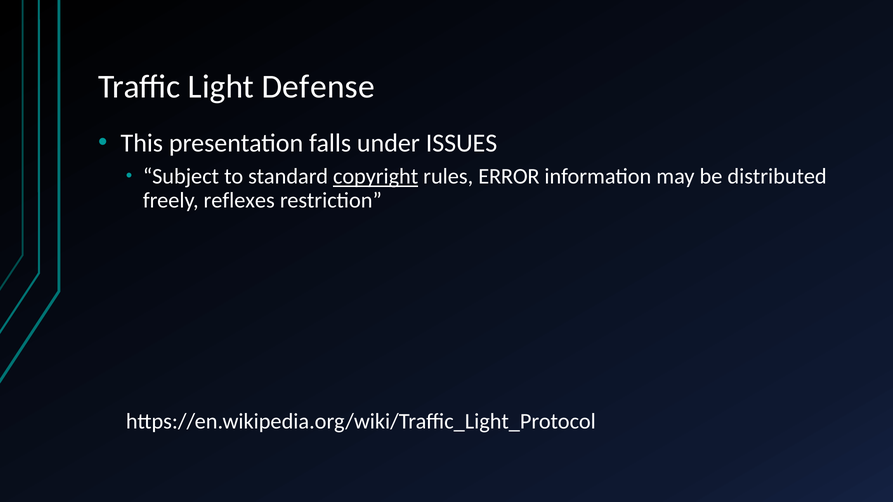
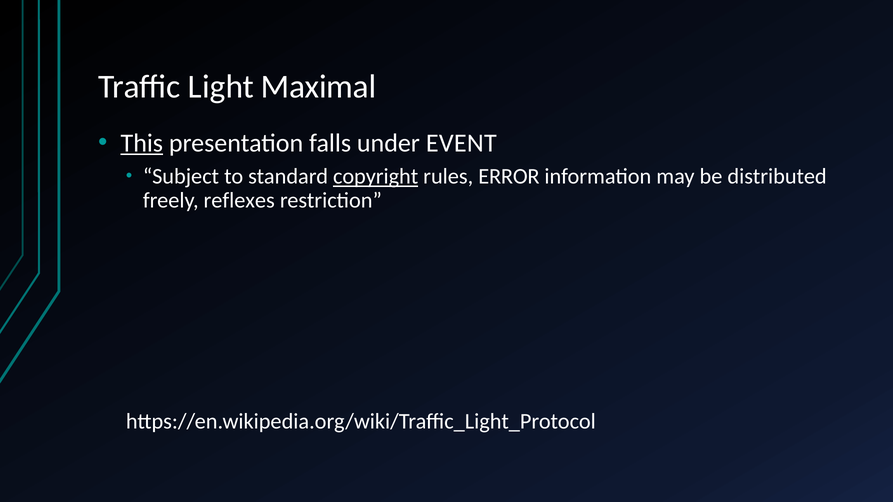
Defense: Defense -> Maximal (319, 87)
This underline: none -> present (142, 143)
ISSUES: ISSUES -> EVENT (461, 143)
